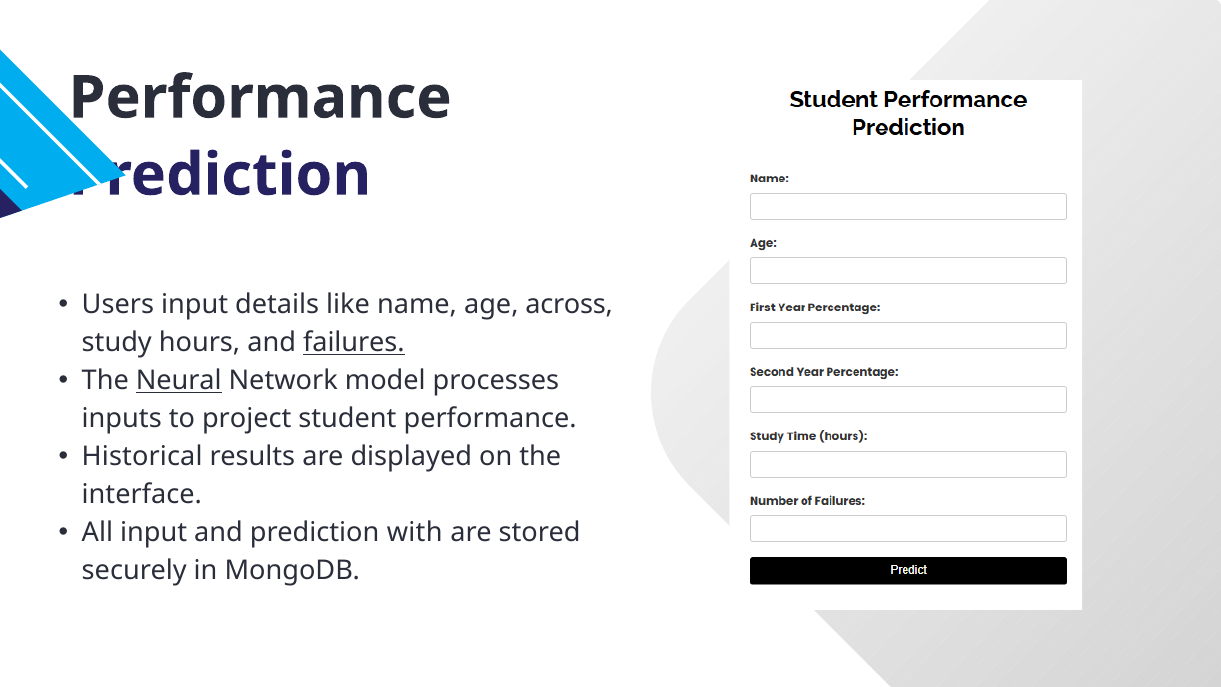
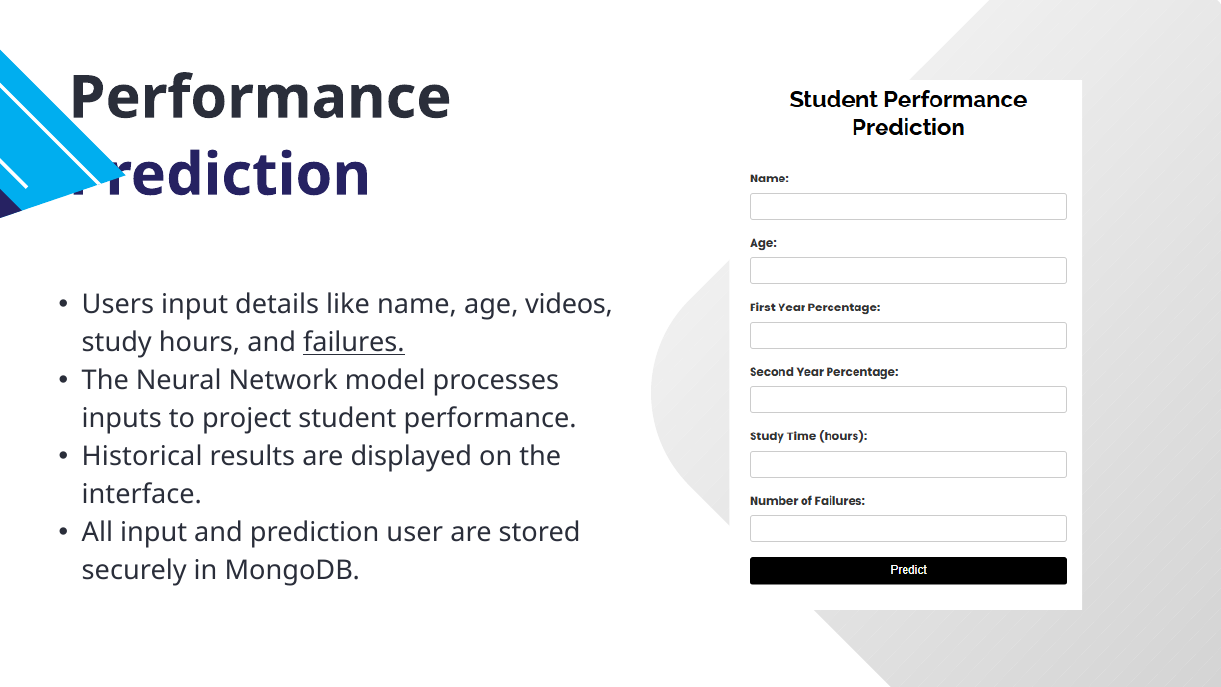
across: across -> videos (569, 305)
Neural underline: present -> none (179, 381)
with: with -> user (415, 533)
